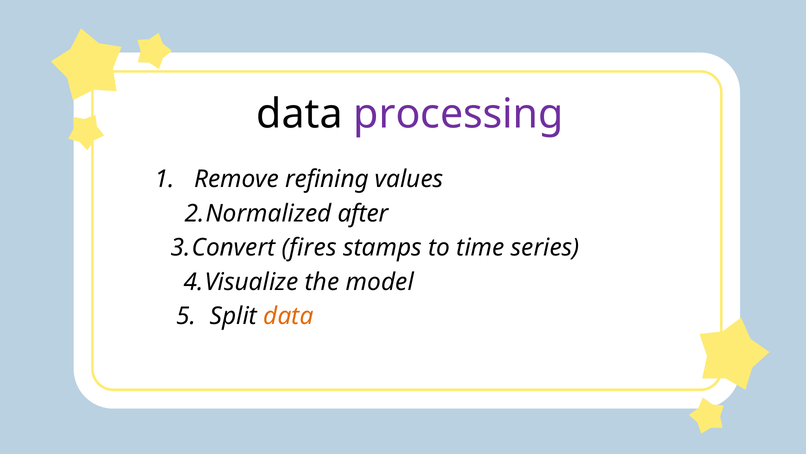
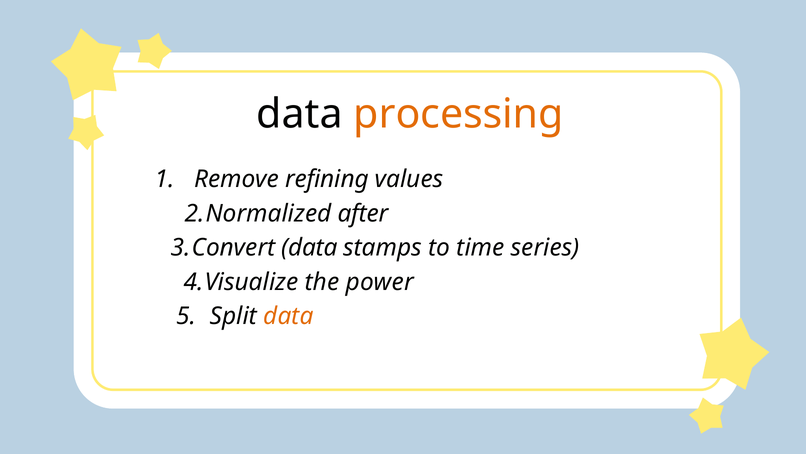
processing colour: purple -> orange (459, 114)
fires: fires -> data (309, 247)
model: model -> power (380, 282)
